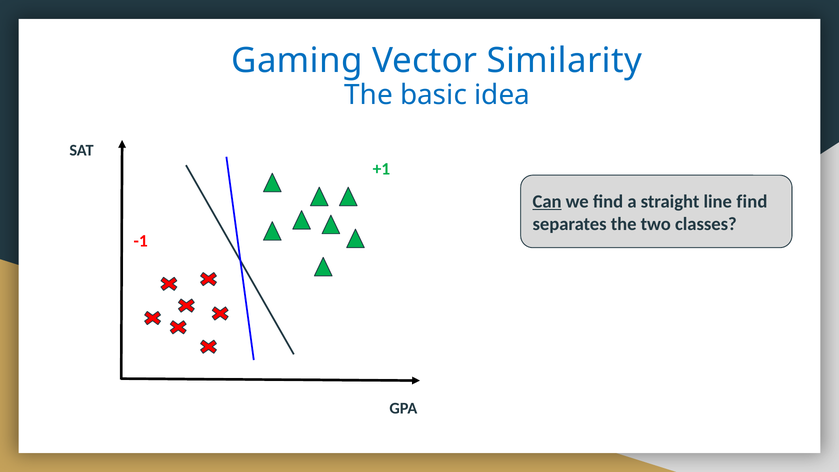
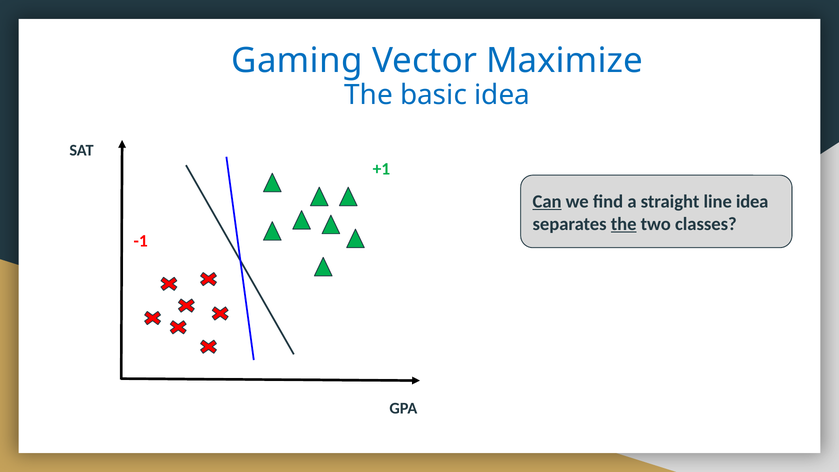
Similarity: Similarity -> Maximize (564, 61)
line find: find -> idea (752, 201)
the underline: none -> present (624, 224)
